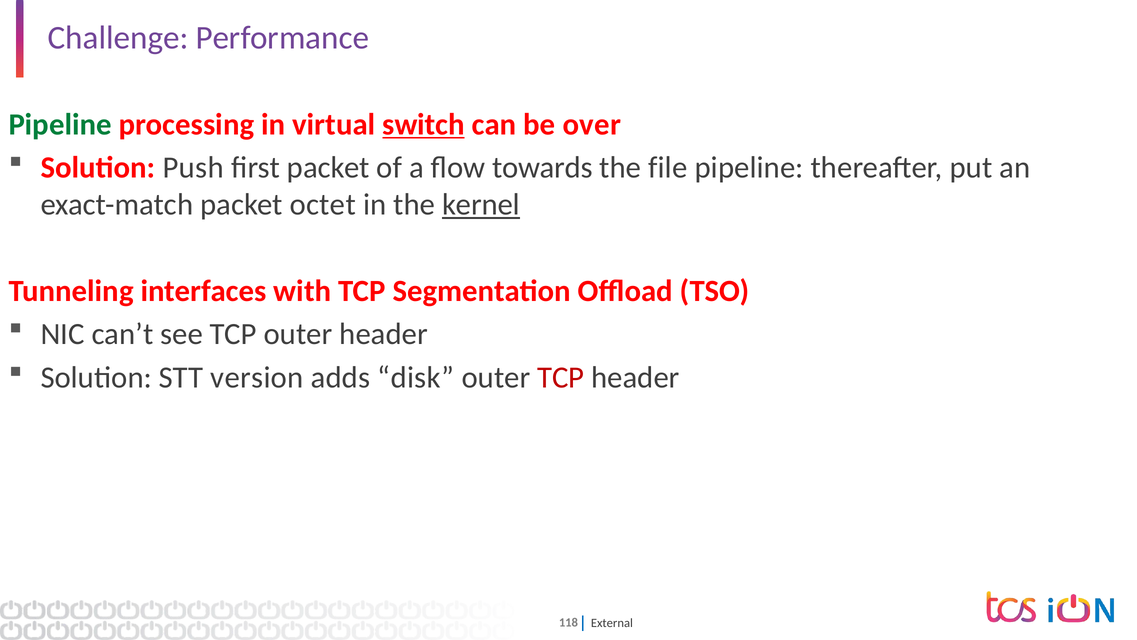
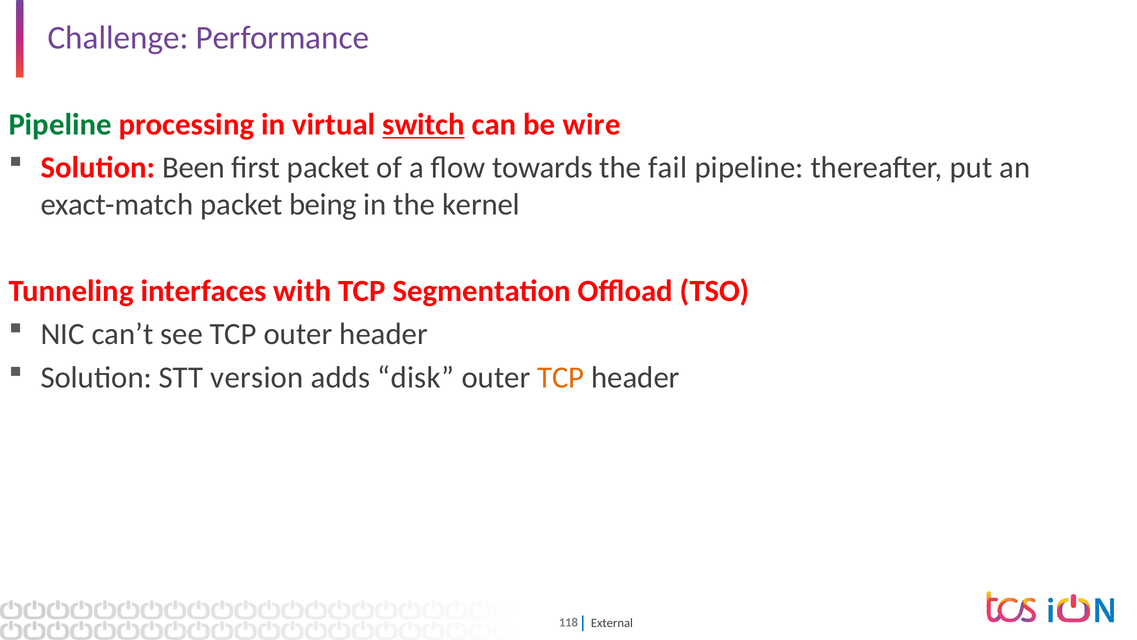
over: over -> wire (592, 124)
Push: Push -> Been (194, 168)
file: file -> fail (668, 168)
octet: octet -> being (323, 205)
kernel underline: present -> none (481, 205)
TCP colour: red -> orange (561, 377)
